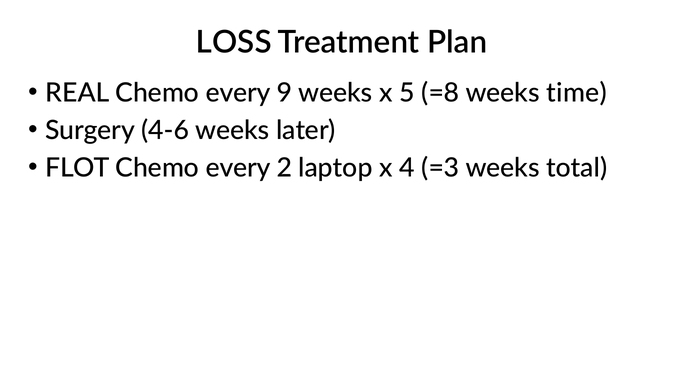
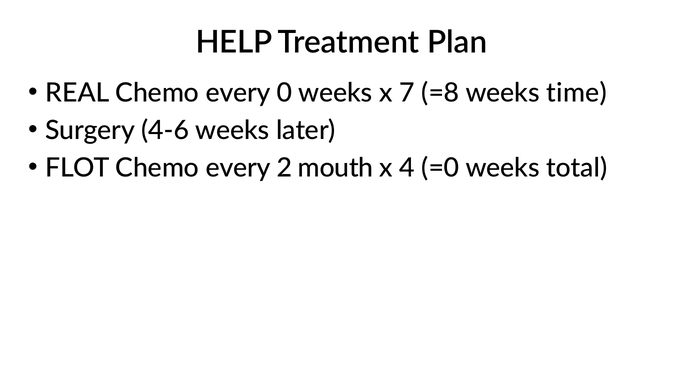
LOSS: LOSS -> HELP (234, 42)
9: 9 -> 0 (284, 93)
5: 5 -> 7 (407, 93)
laptop: laptop -> mouth (336, 168)
=3: =3 -> =0 (440, 168)
